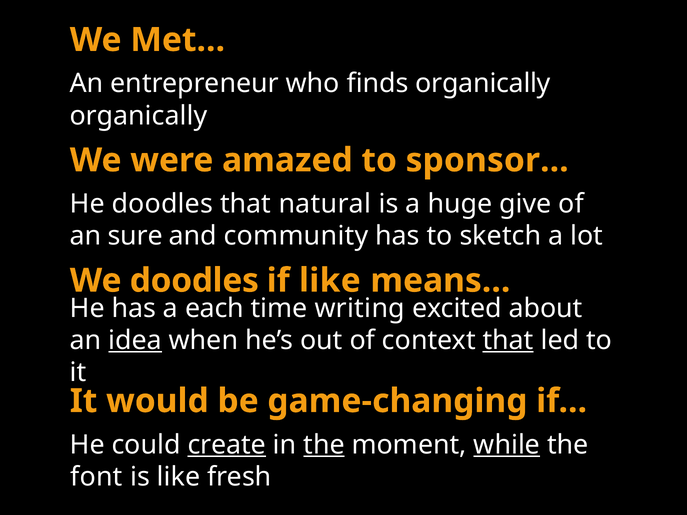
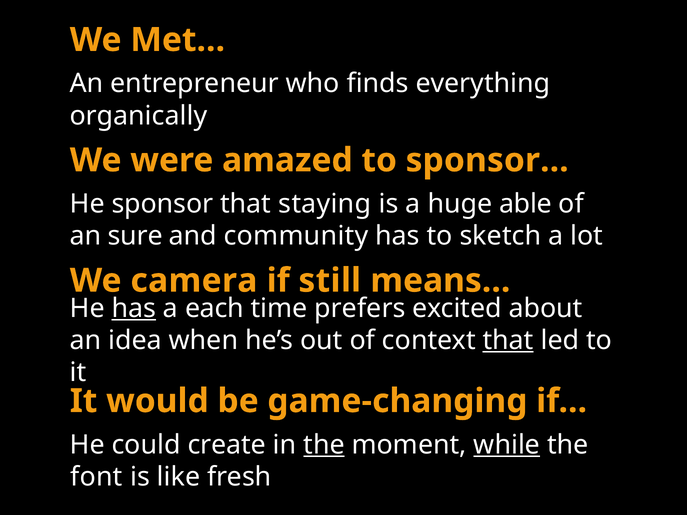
finds organically: organically -> everything (483, 84)
He doodles: doodles -> sponsor (163, 204)
natural: natural -> staying (325, 204)
give: give -> able (525, 204)
We doodles: doodles -> camera (194, 281)
if like: like -> still (330, 281)
has underline: none -> present (134, 308)
writing: writing -> prefers (360, 308)
idea underline: present -> none (135, 341)
create underline: present -> none (227, 445)
